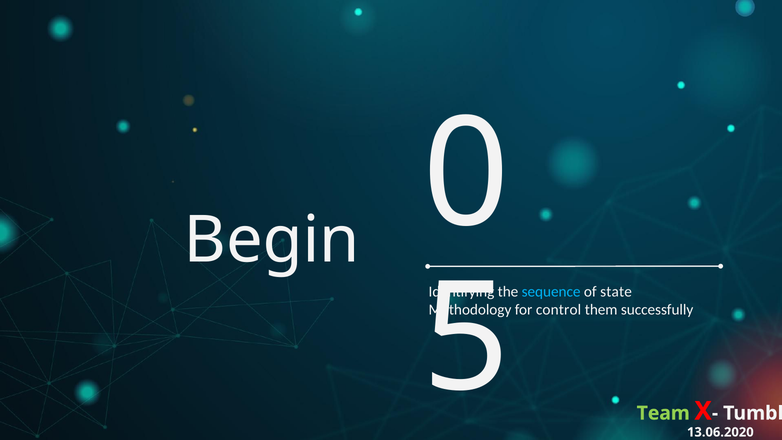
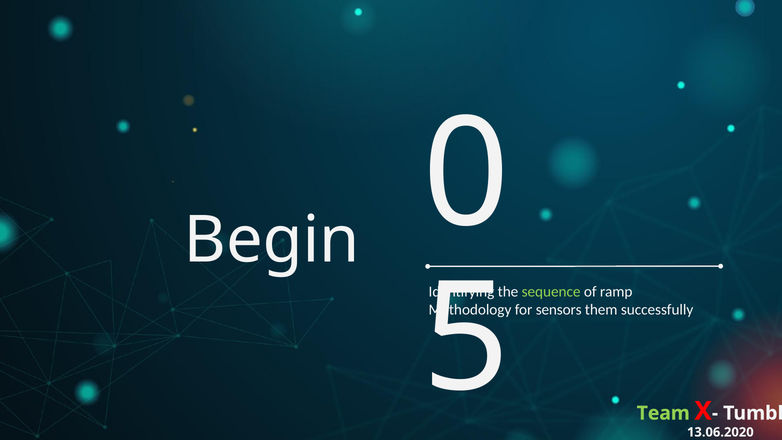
sequence colour: light blue -> light green (551, 292)
state: state -> ramp (616, 292)
control: control -> sensors (559, 310)
